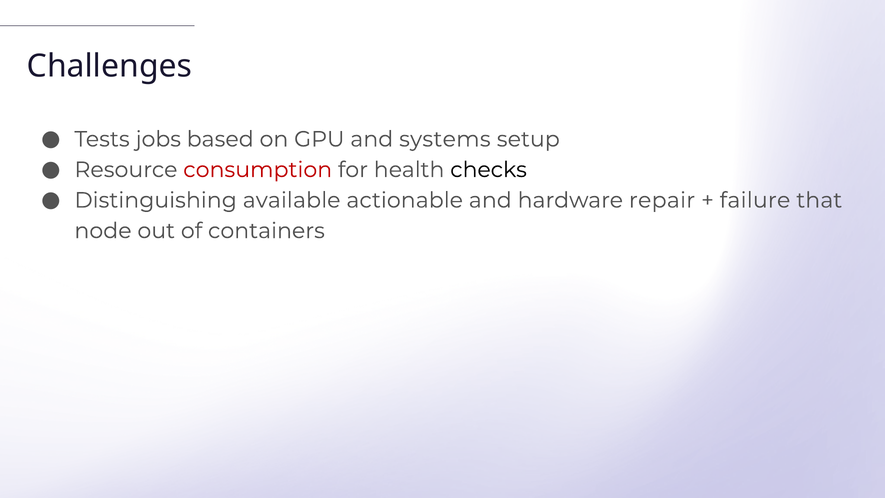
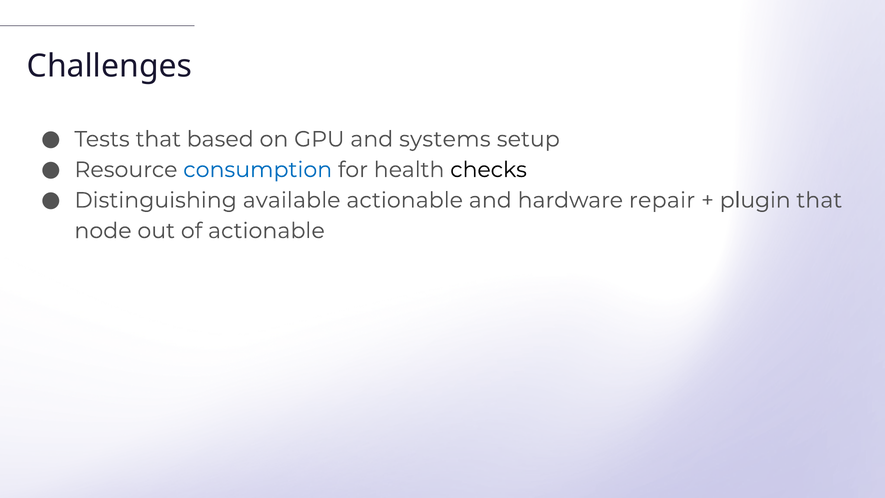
Tests jobs: jobs -> that (158, 139)
consumption colour: red -> blue (258, 170)
failure: failure -> plugin (755, 200)
of containers: containers -> actionable (266, 231)
